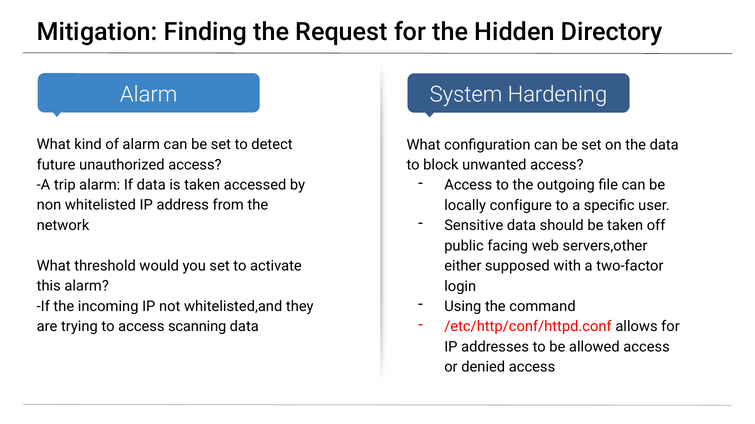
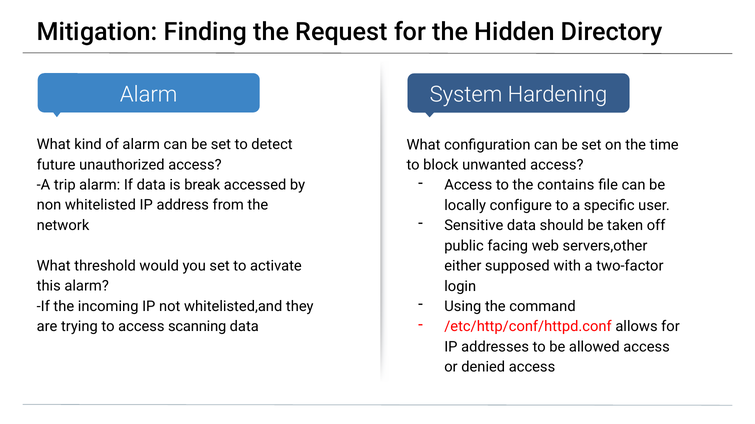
the data: data -> time (664, 145)
outgoing: outgoing -> contains (566, 185)
is taken: taken -> break (202, 185)
